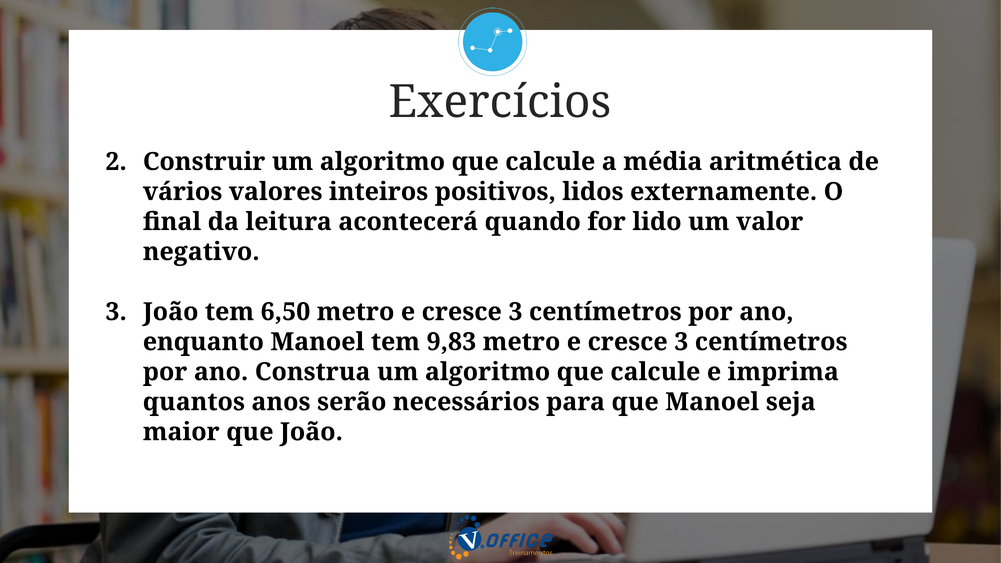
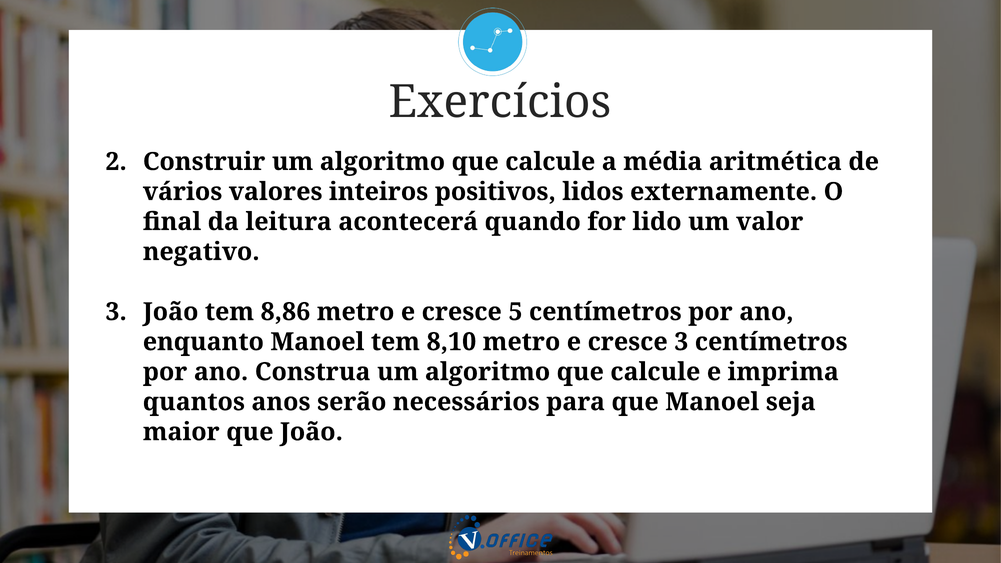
6,50: 6,50 -> 8,86 (285, 312)
3: 3 -> 5 (515, 312)
9,83: 9,83 -> 8,10 (451, 342)
